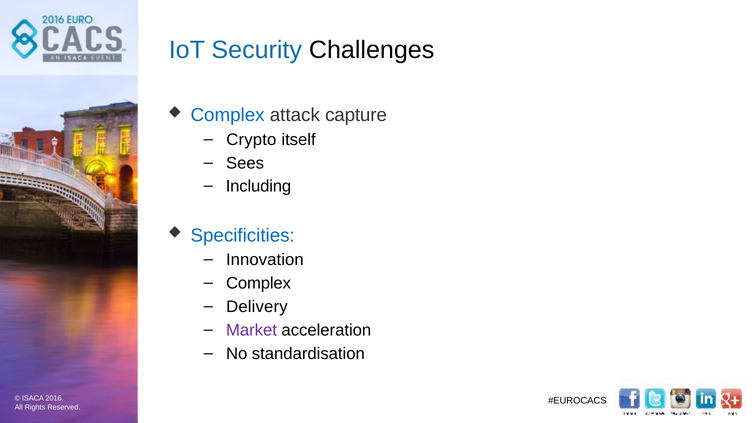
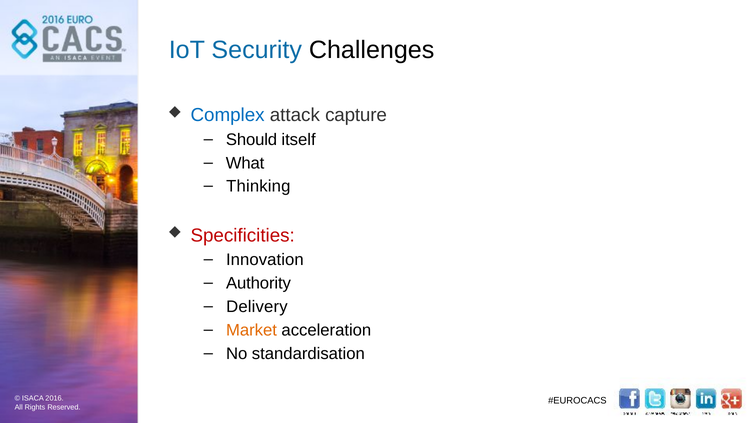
Crypto: Crypto -> Should (252, 140)
Sees: Sees -> What (245, 163)
Including: Including -> Thinking (258, 186)
Specificities colour: blue -> red (243, 235)
Complex: Complex -> Authority (258, 283)
Market colour: purple -> orange (251, 330)
